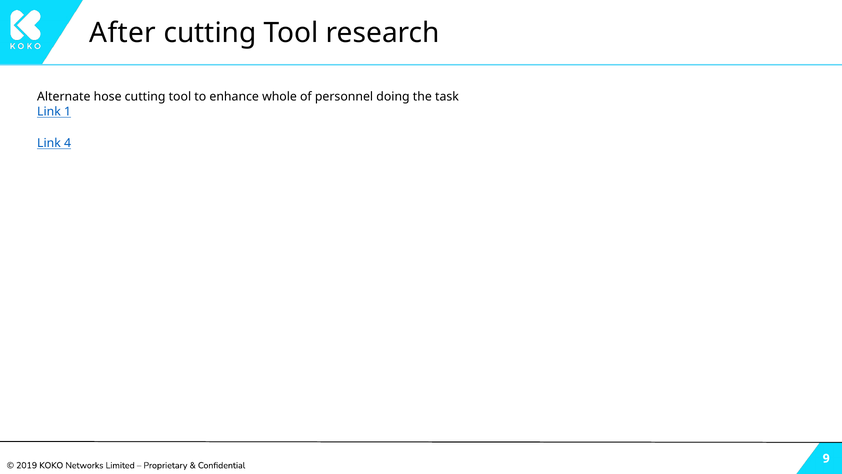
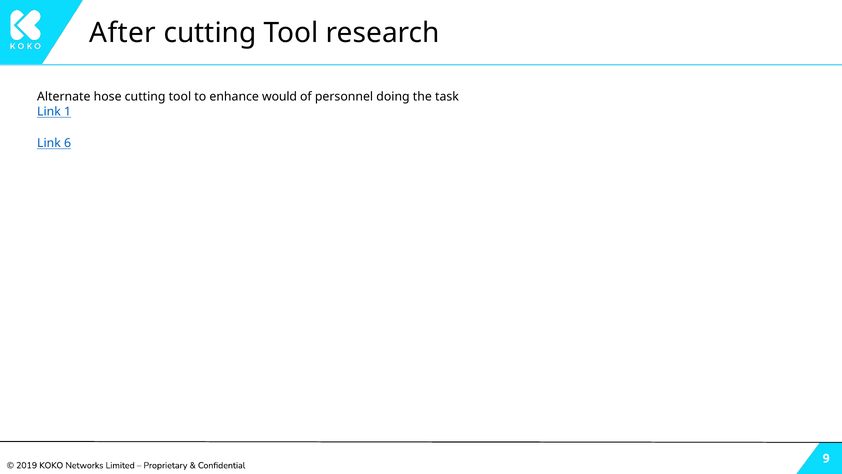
whole: whole -> would (280, 97)
4: 4 -> 6 (68, 143)
